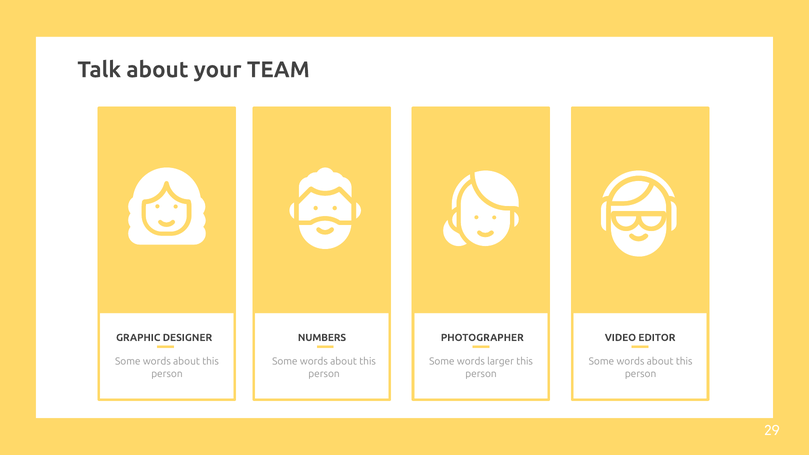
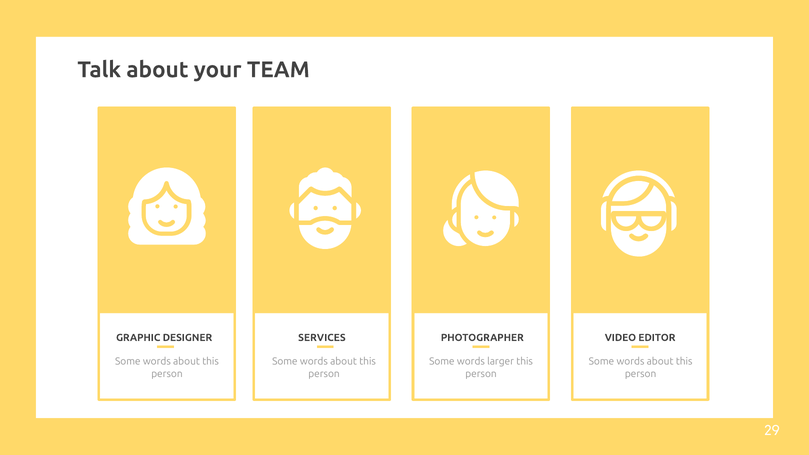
NUMBERS: NUMBERS -> SERVICES (322, 338)
